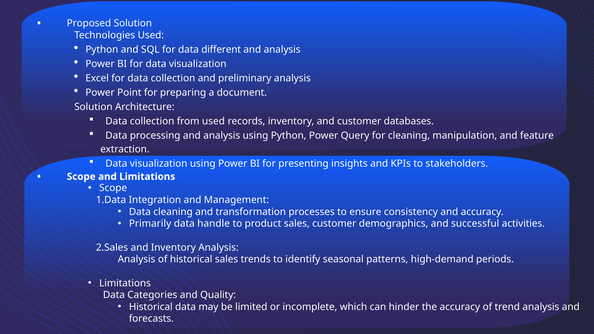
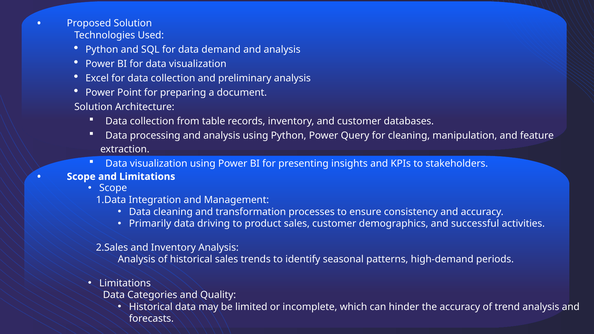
different: different -> demand (221, 50)
from used: used -> table (214, 121)
handle: handle -> driving (214, 224)
